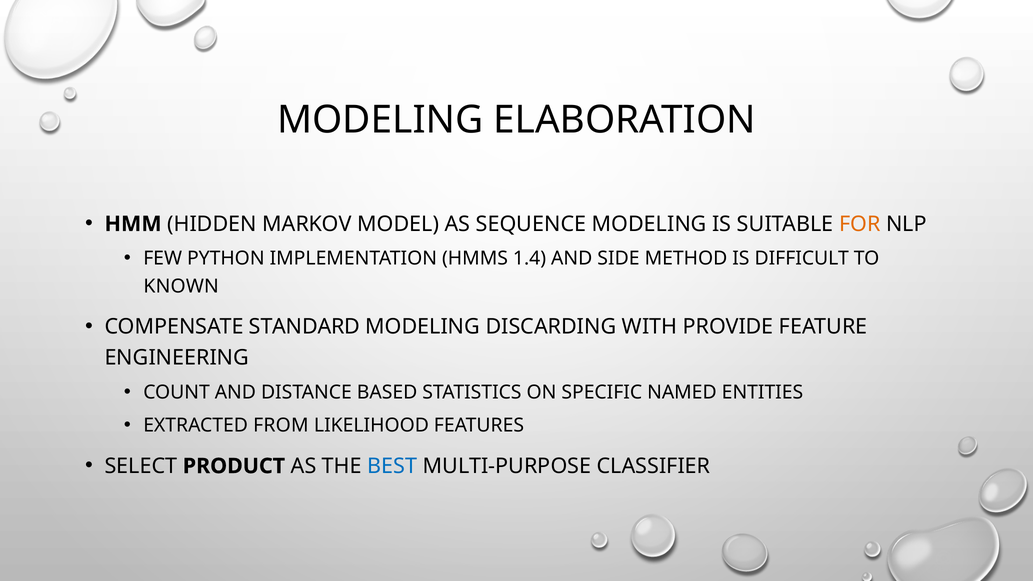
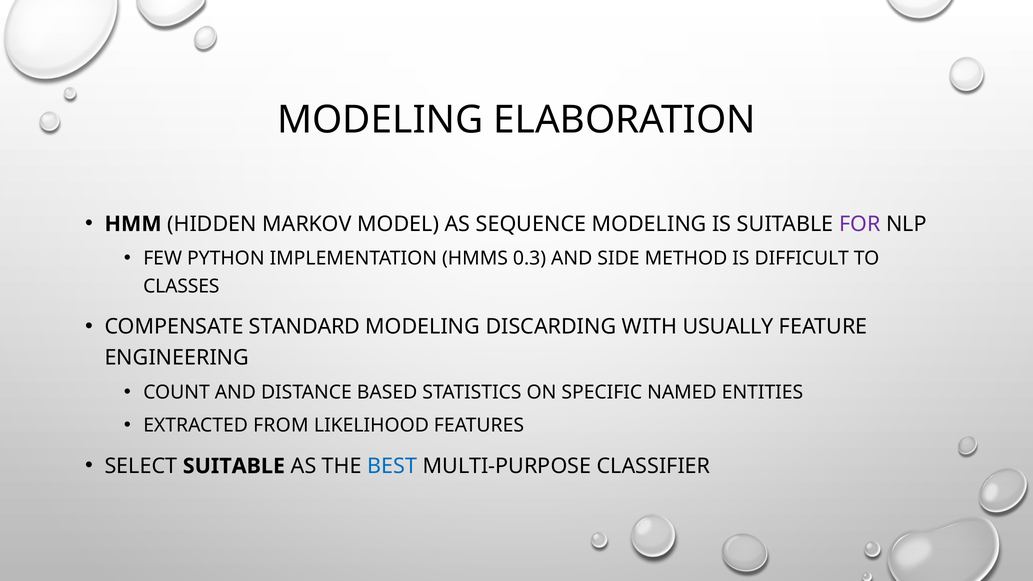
FOR colour: orange -> purple (860, 224)
1.4: 1.4 -> 0.3 (530, 258)
KNOWN: KNOWN -> CLASSES (181, 286)
PROVIDE: PROVIDE -> USUALLY (728, 327)
SELECT PRODUCT: PRODUCT -> SUITABLE (234, 466)
